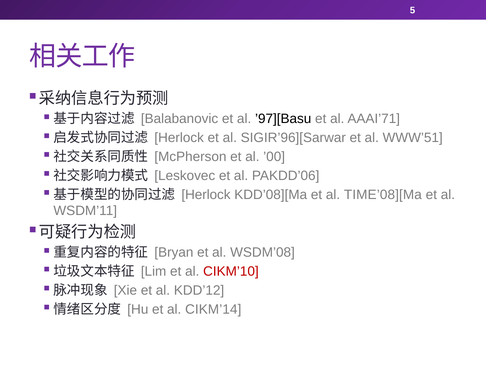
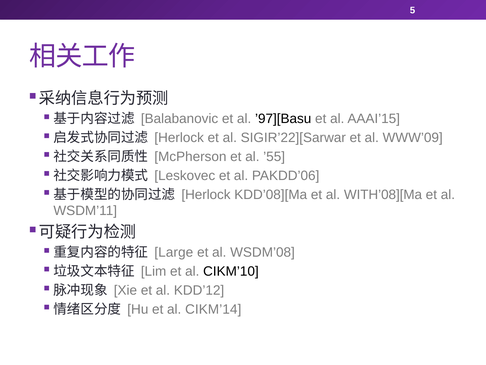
AAAI’71: AAAI’71 -> AAAI’15 (374, 119)
SIGIR’96][Sarwar: SIGIR’96][Sarwar -> SIGIR’22][Sarwar (293, 138)
WWW’51: WWW’51 -> WWW’09 (413, 138)
’00: ’00 -> ’55 (274, 156)
TIME’08][Ma: TIME’08][Ma -> WITH’08][Ma (383, 194)
Bryan: Bryan -> Large (174, 252)
CIKM’10 colour: red -> black (231, 271)
